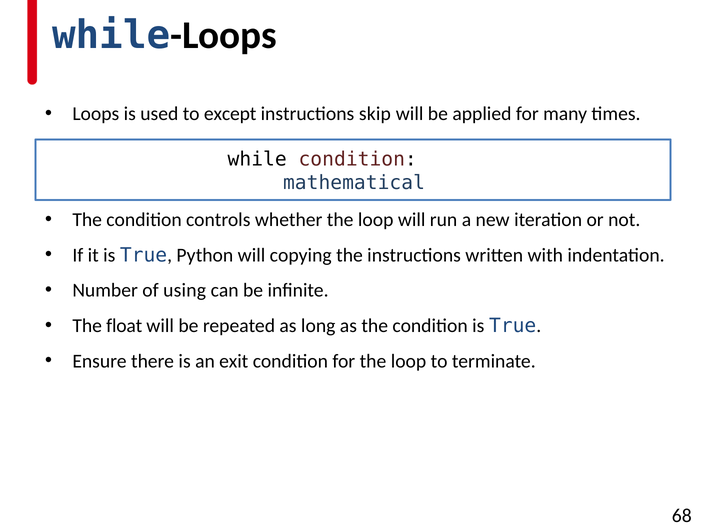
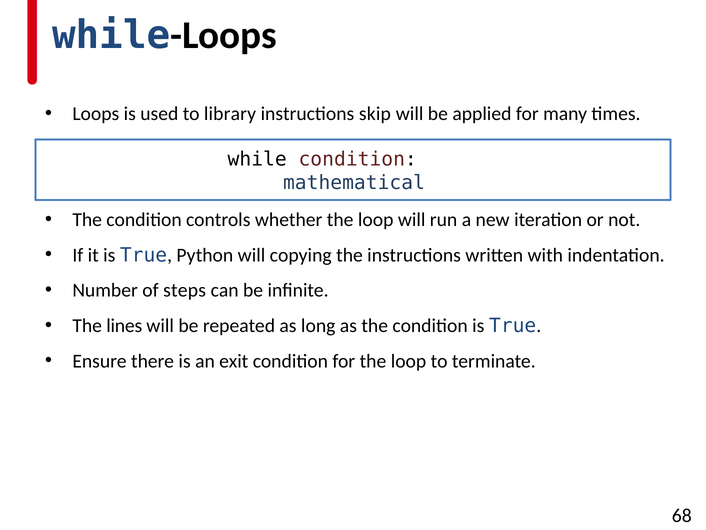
except: except -> library (230, 114)
using: using -> steps (185, 290)
float: float -> lines (124, 325)
